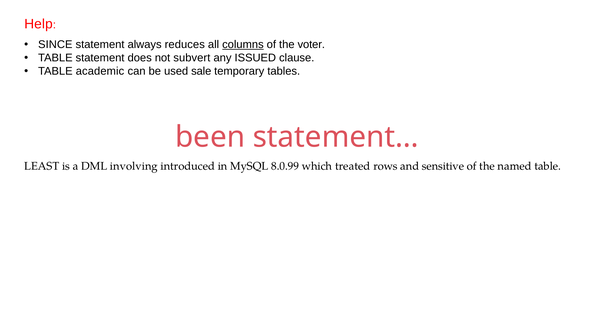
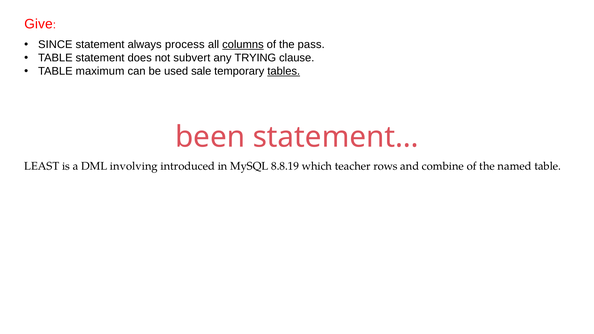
Help: Help -> Give (38, 24)
reduces: reduces -> process (185, 45)
voter: voter -> pass (311, 45)
ISSUED: ISSUED -> TRYING (255, 58)
academic: academic -> maximum (100, 71)
tables underline: none -> present (284, 71)
8.0.99: 8.0.99 -> 8.8.19 (285, 166)
treated: treated -> teacher (353, 166)
sensitive: sensitive -> combine (443, 166)
